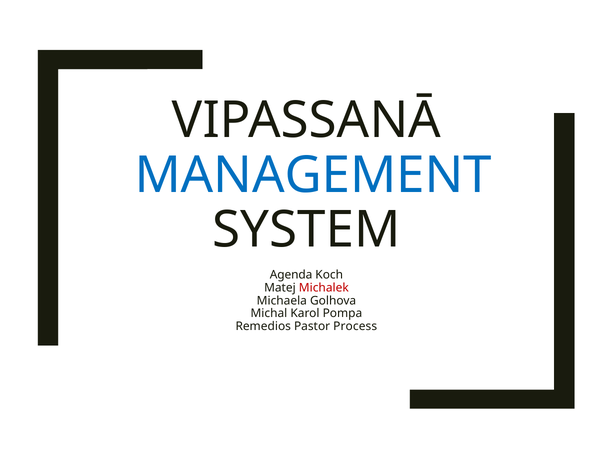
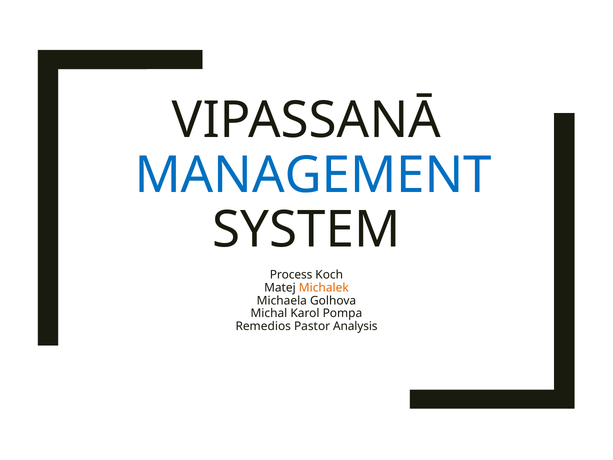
Agenda: Agenda -> Process (291, 275)
Michalek colour: red -> orange (324, 288)
Process: Process -> Analysis (355, 326)
